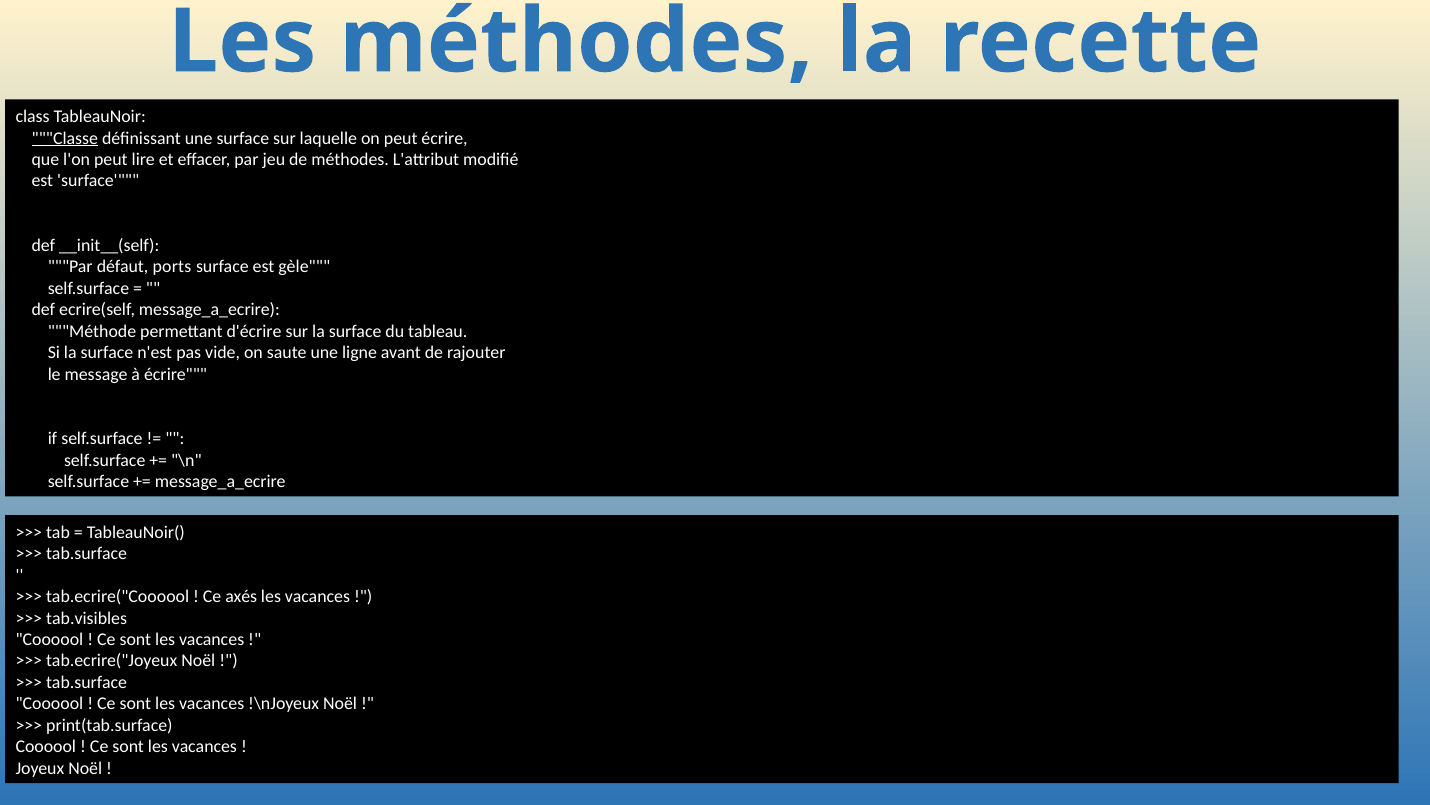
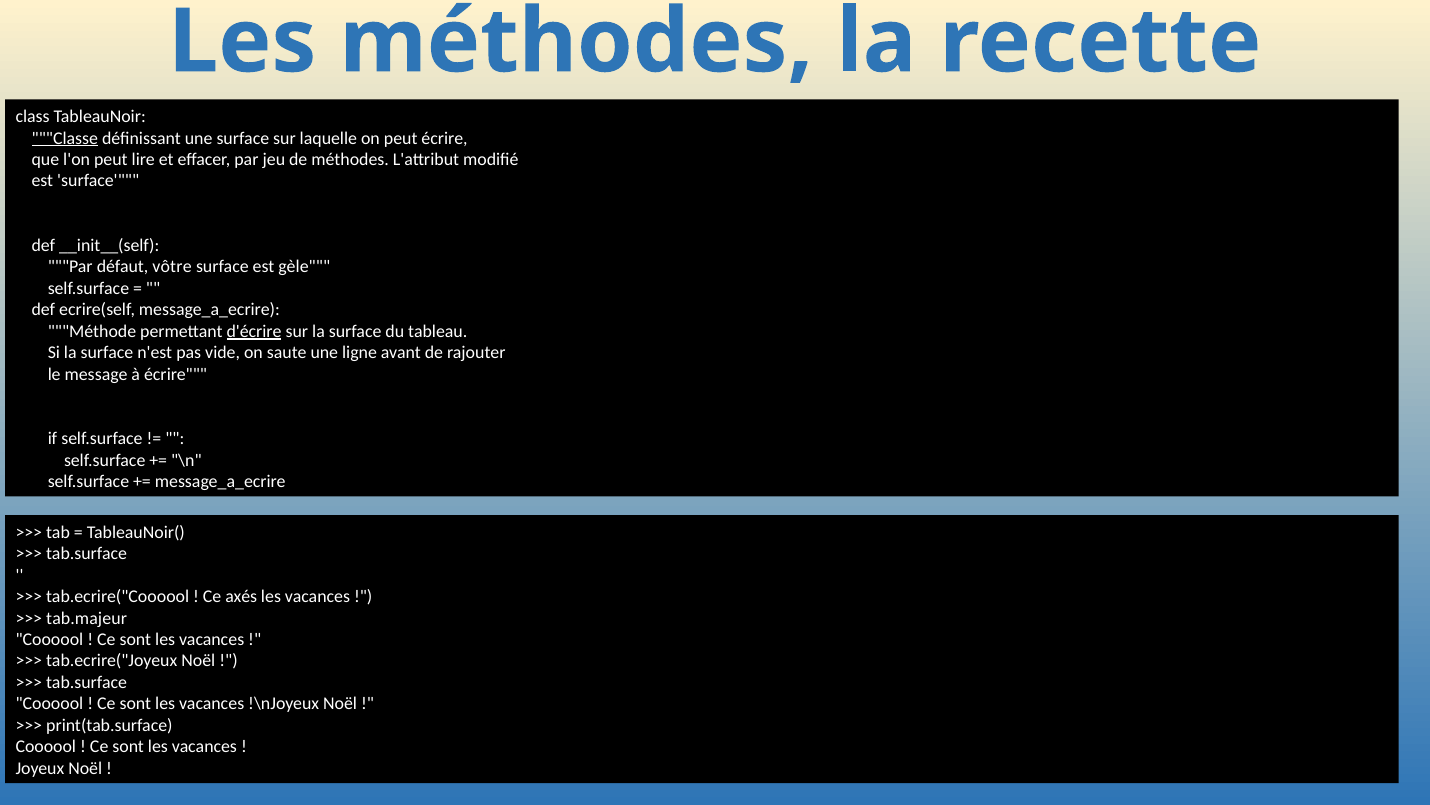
ports: ports -> vôtre (172, 267)
d'écrire underline: none -> present (254, 331)
tab.visibles: tab.visibles -> tab.majeur (87, 618)
